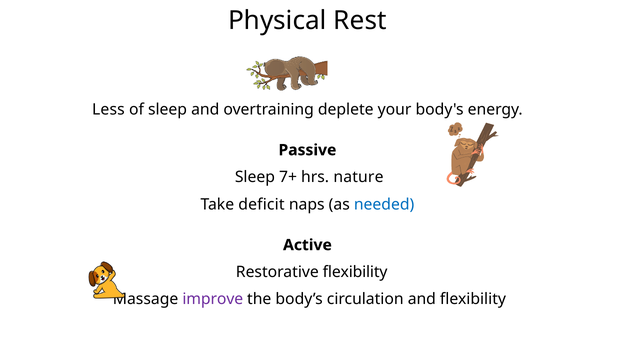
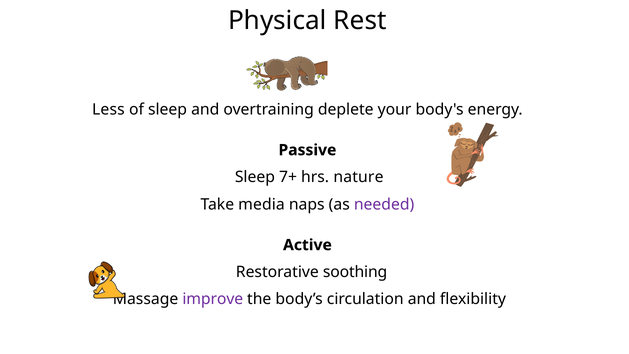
deficit: deficit -> media (261, 204)
needed colour: blue -> purple (384, 204)
Restorative flexibility: flexibility -> soothing (355, 272)
